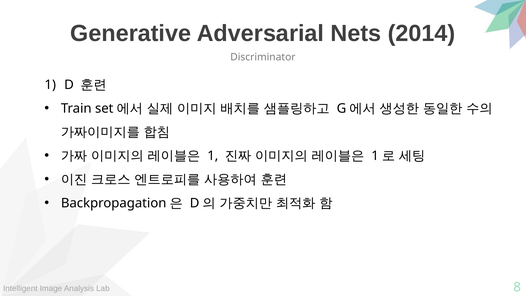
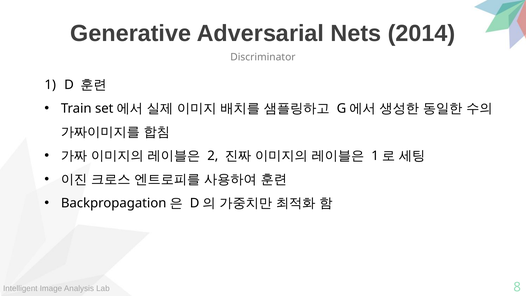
1: 1 -> 2 (213, 156)
